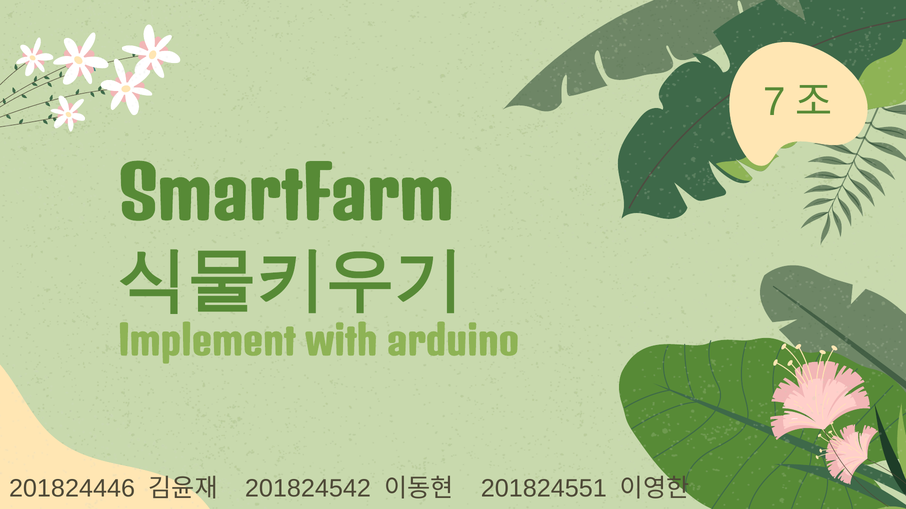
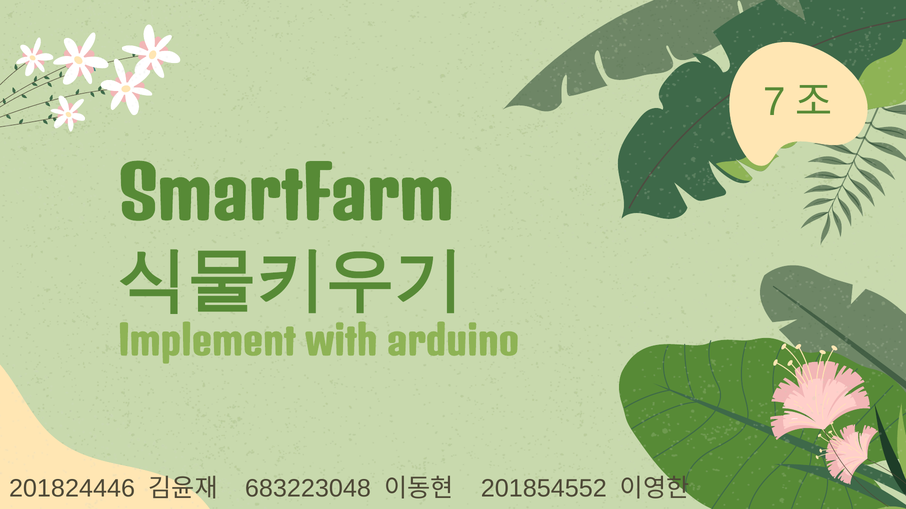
201824542: 201824542 -> 683223048 (308, 489)
201824551: 201824551 -> 201854552 (544, 489)
